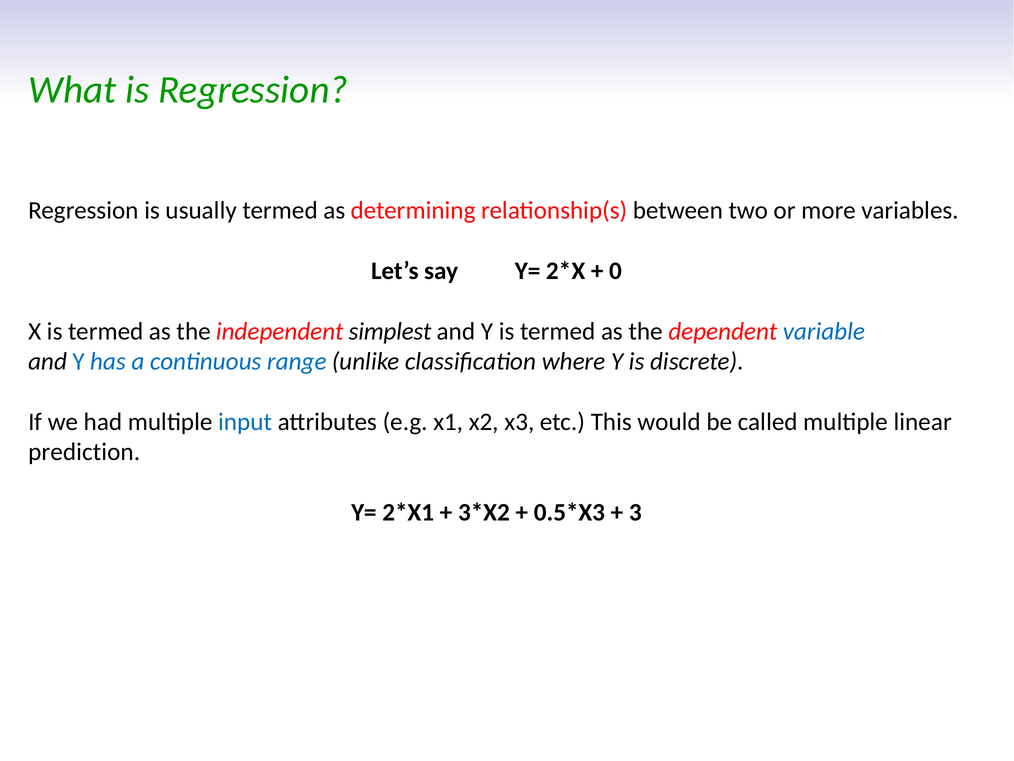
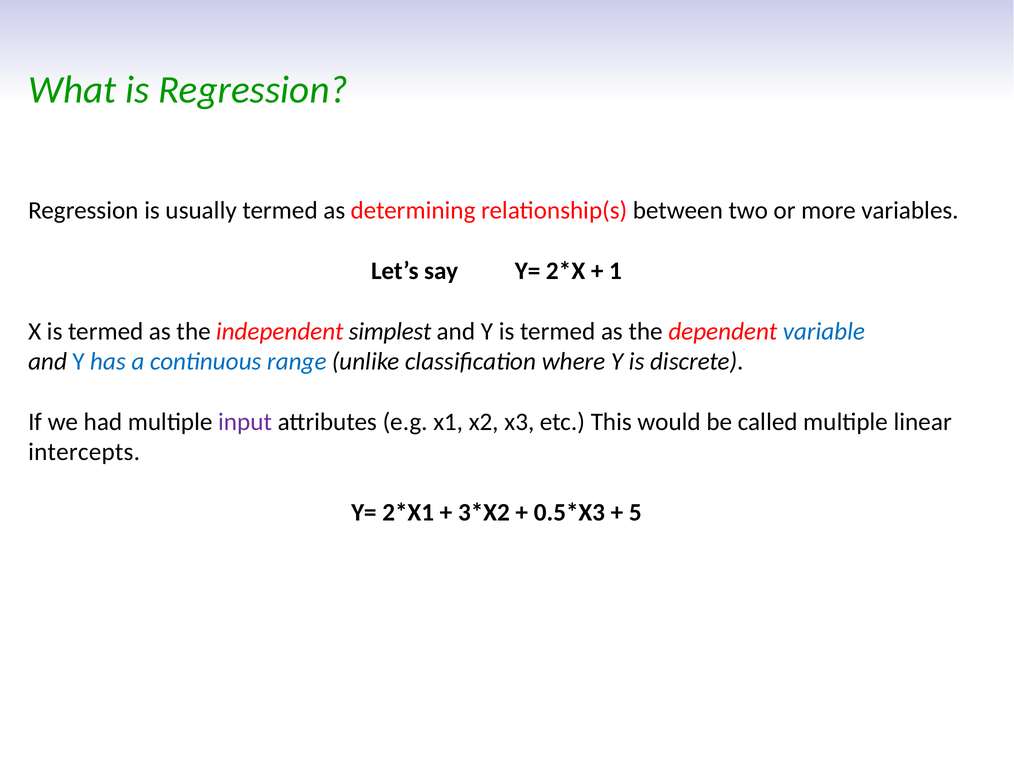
0: 0 -> 1 (615, 271)
input colour: blue -> purple (245, 422)
prediction: prediction -> intercepts (84, 452)
3: 3 -> 5 (635, 513)
